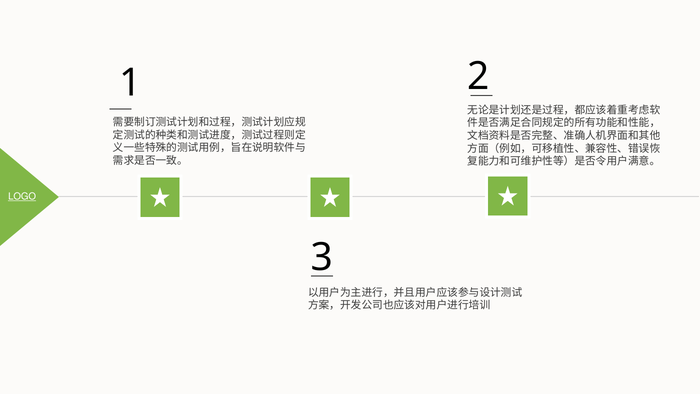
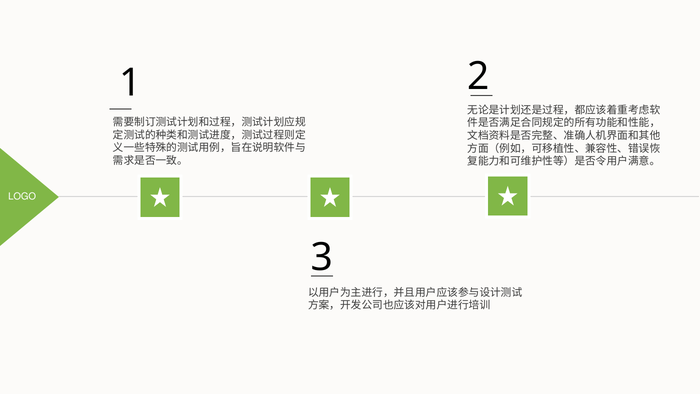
LOGO underline: present -> none (22, 196)
